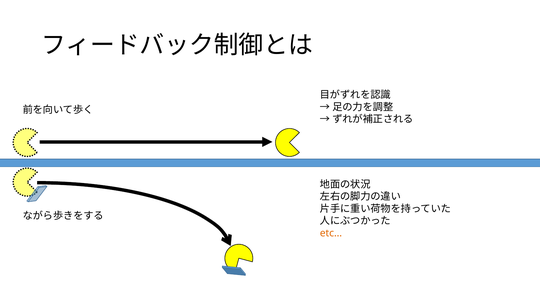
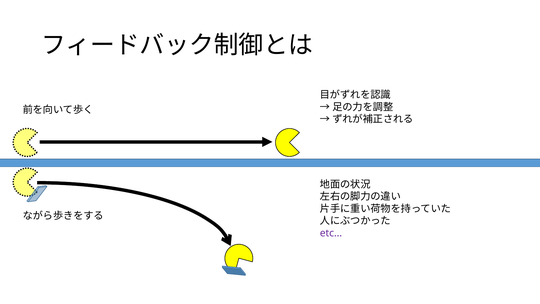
etc… colour: orange -> purple (331, 233)
